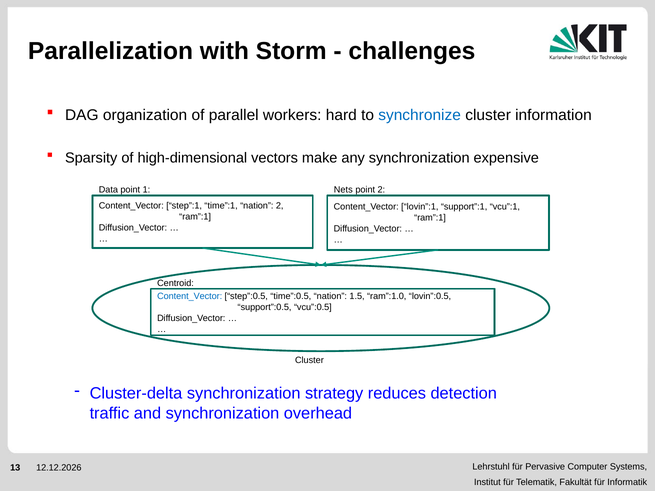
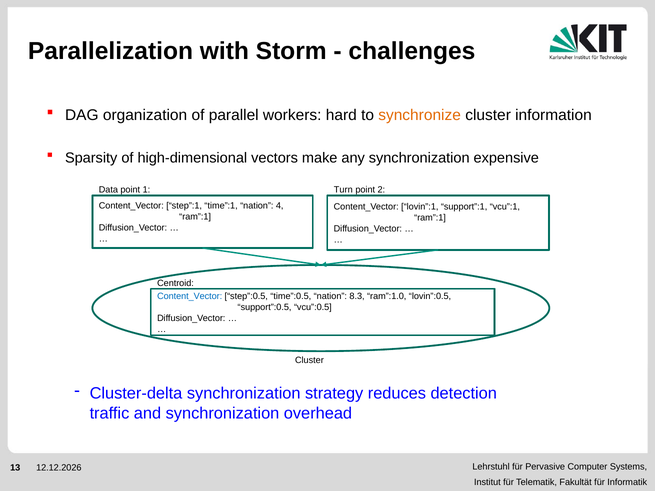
synchronize colour: blue -> orange (420, 115)
Nets: Nets -> Turn (343, 190)
nation 2: 2 -> 4 (280, 206)
1.5: 1.5 -> 8.3 (357, 296)
